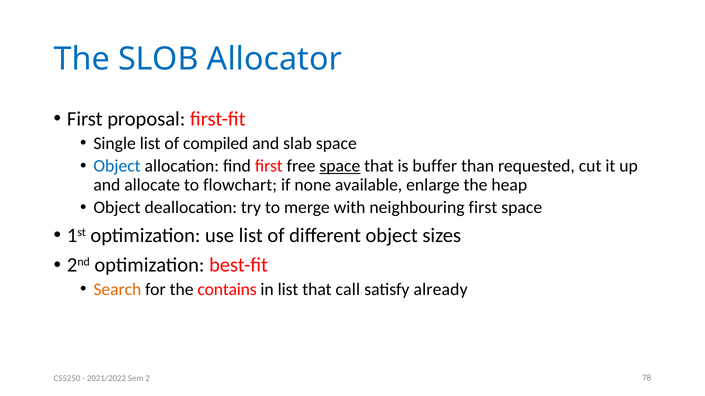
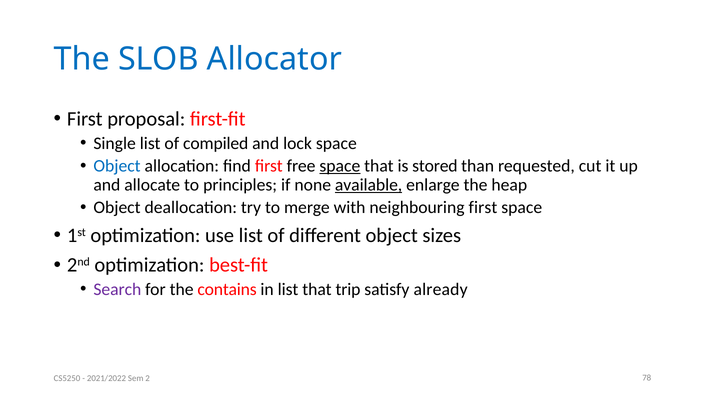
slab: slab -> lock (298, 143)
buffer: buffer -> stored (435, 166)
flowchart: flowchart -> principles (240, 185)
available underline: none -> present (369, 185)
Search colour: orange -> purple (117, 290)
call: call -> trip (348, 290)
